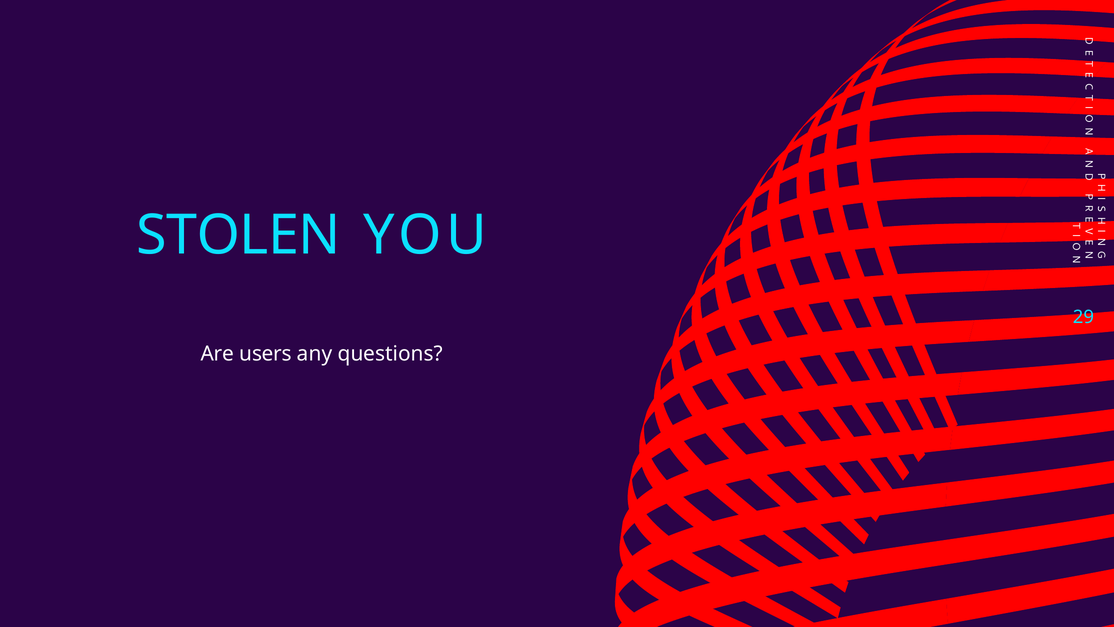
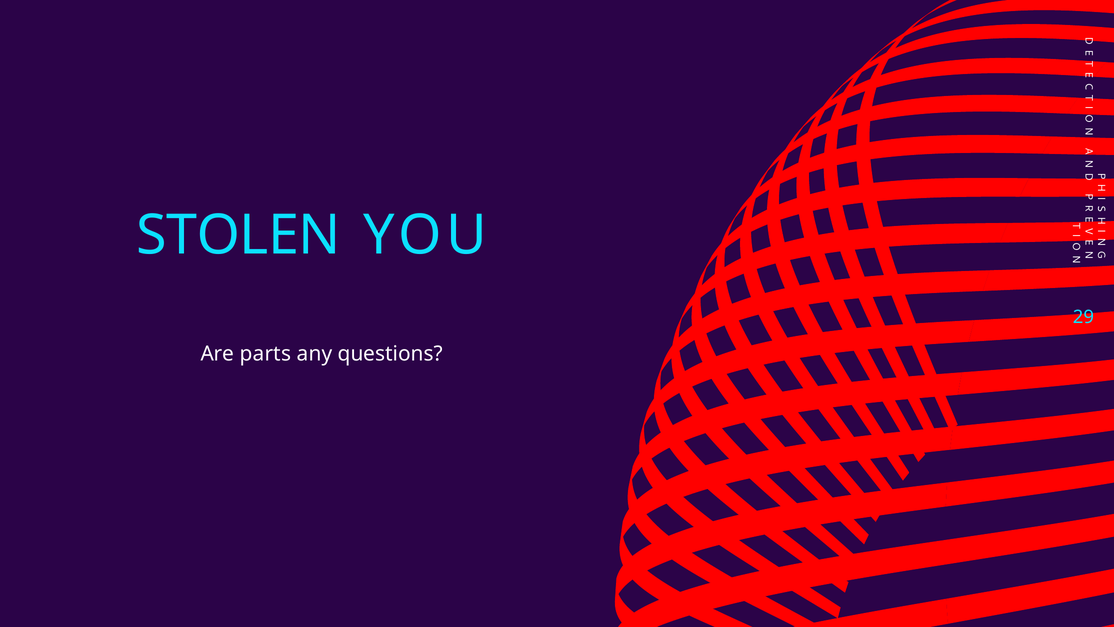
users: users -> parts (265, 353)
